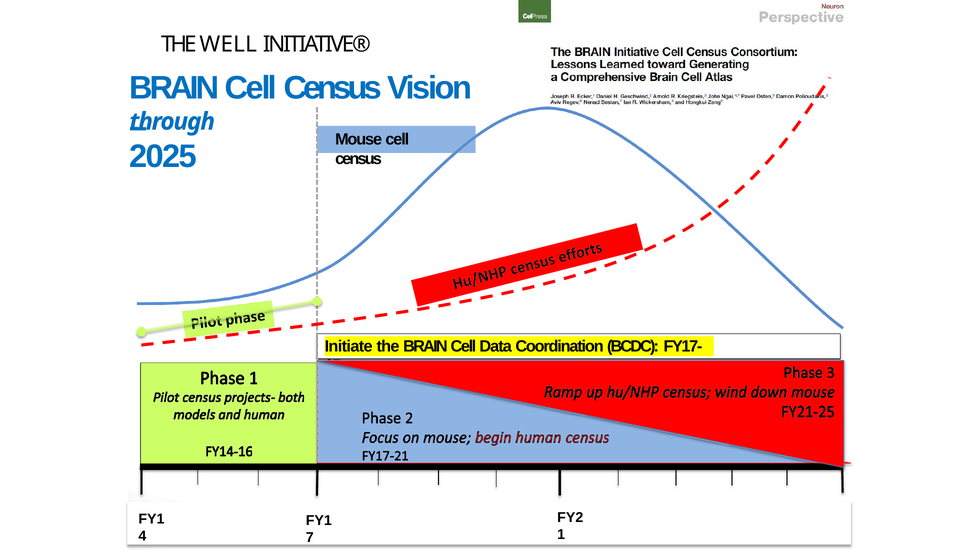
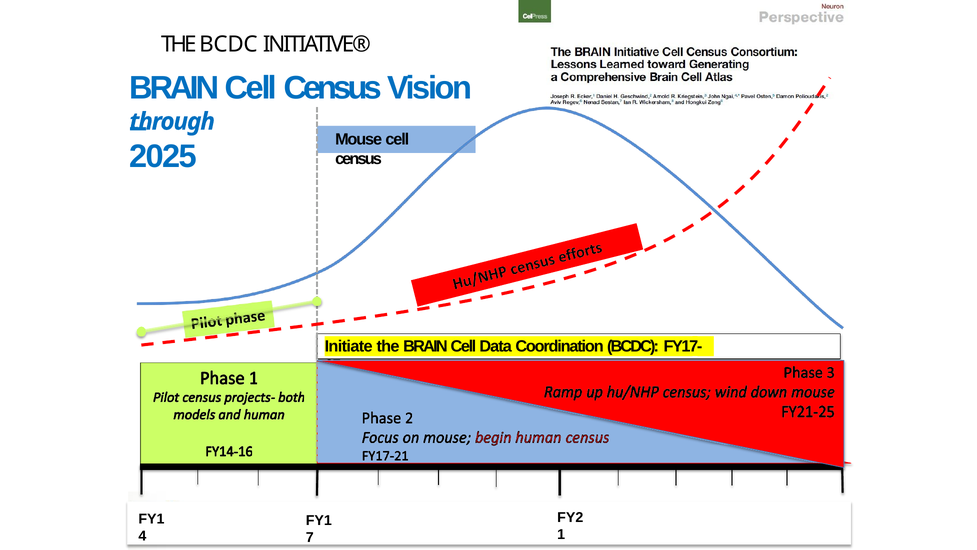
THE WELL: WELL -> BCDC (228, 44)
